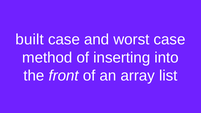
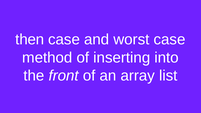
built: built -> then (30, 39)
